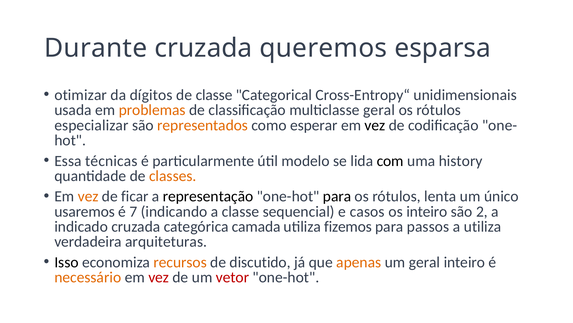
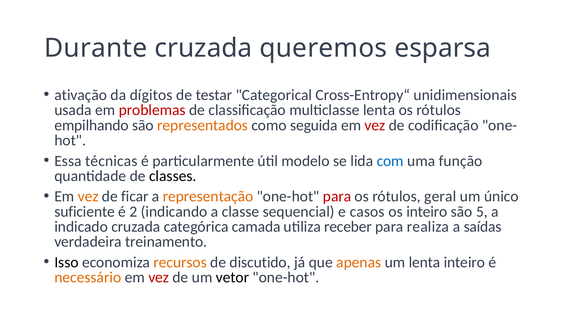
otimizar: otimizar -> ativação (81, 95)
de classe: classe -> testar (214, 95)
problemas colour: orange -> red (152, 110)
multiclasse geral: geral -> lenta (379, 110)
especializar: especializar -> empilhando (92, 125)
esperar: esperar -> seguida (314, 125)
vez colour: black -> red (375, 125)
com colour: black -> blue (390, 161)
history: history -> função (461, 161)
classes colour: orange -> black (173, 176)
representação colour: black -> orange (208, 196)
para colour: black -> red (337, 196)
lenta: lenta -> geral (440, 196)
usaremos: usaremos -> suficiente (85, 211)
7: 7 -> 2 (133, 211)
2: 2 -> 5 (482, 211)
fizemos: fizemos -> receber (348, 226)
passos: passos -> realiza (428, 226)
a utiliza: utiliza -> saídas (483, 226)
arquiteturas: arquiteturas -> treinamento (166, 241)
um geral: geral -> lenta (425, 262)
vetor colour: red -> black (233, 277)
